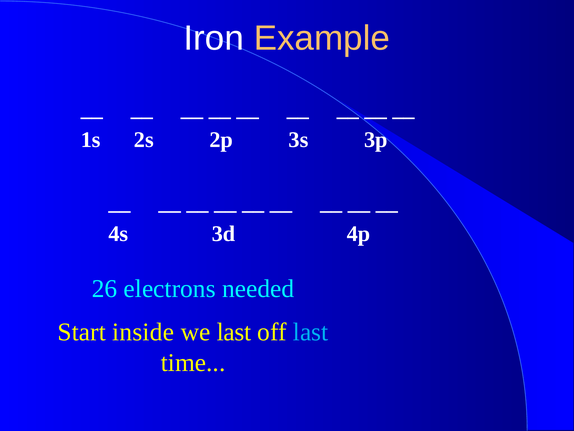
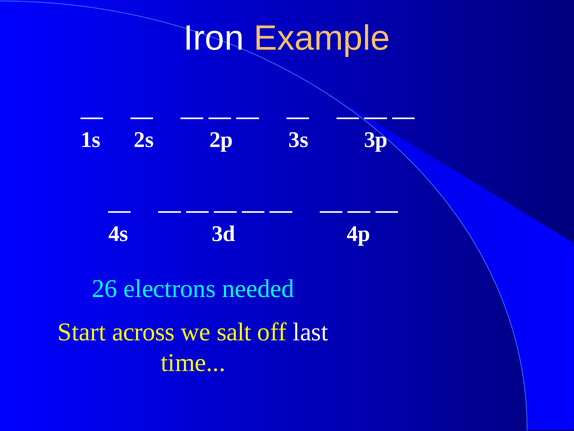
inside: inside -> across (143, 332)
we last: last -> salt (234, 332)
last colour: light blue -> white (311, 332)
